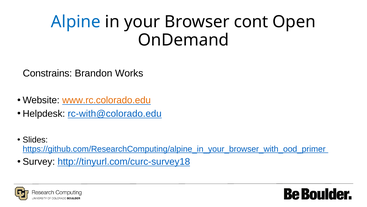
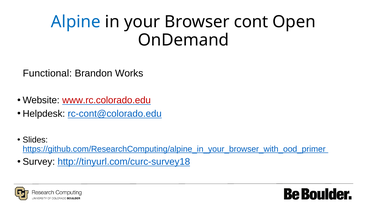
Constrains: Constrains -> Functional (47, 73)
www.rc.colorado.edu colour: orange -> red (107, 100)
rc-with@colorado.edu: rc-with@colorado.edu -> rc-cont@colorado.edu (115, 113)
